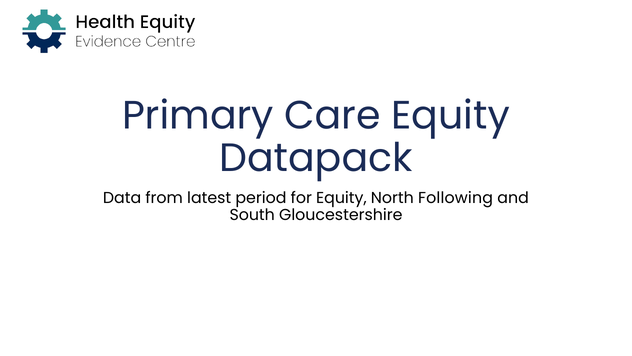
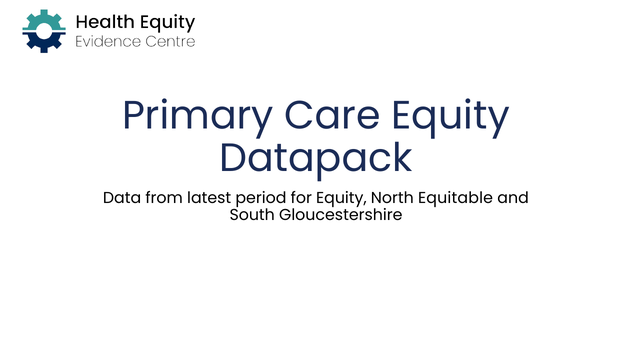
Following: Following -> Equitable (456, 198)
